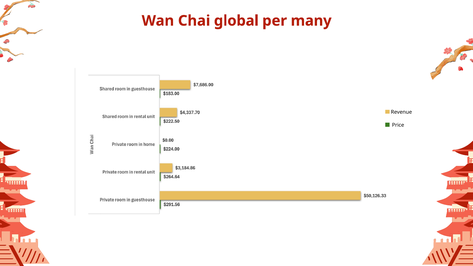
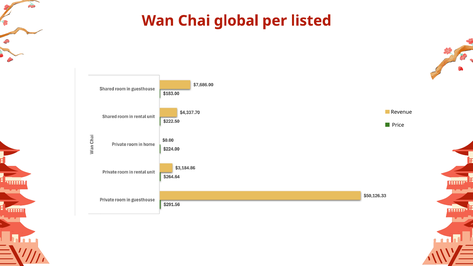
many: many -> listed (311, 21)
